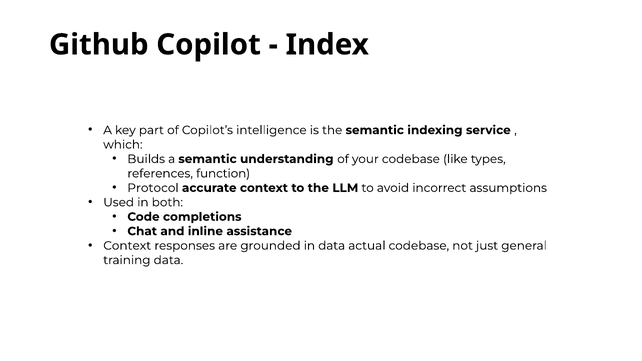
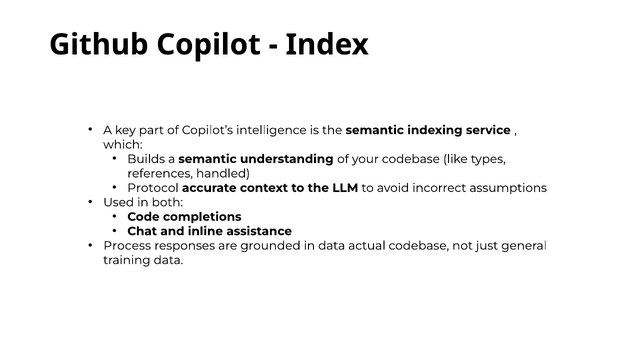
function: function -> handled (223, 174)
Context: Context -> Process (127, 246)
